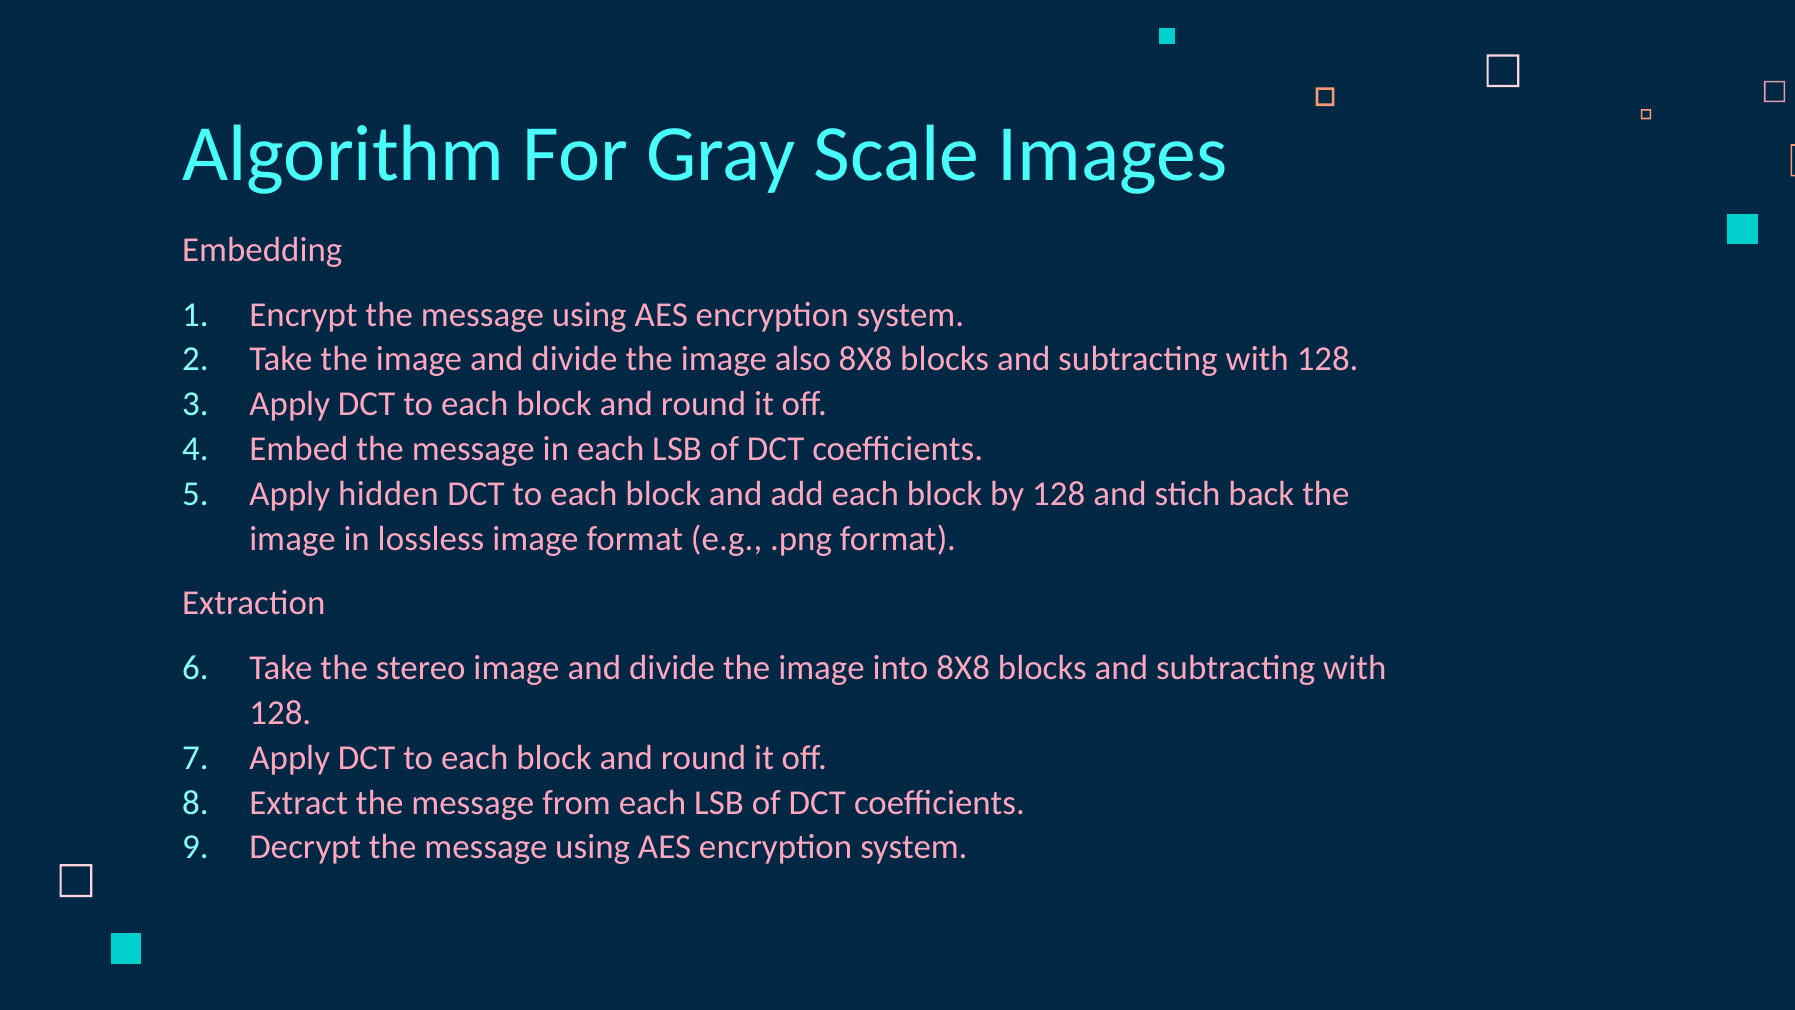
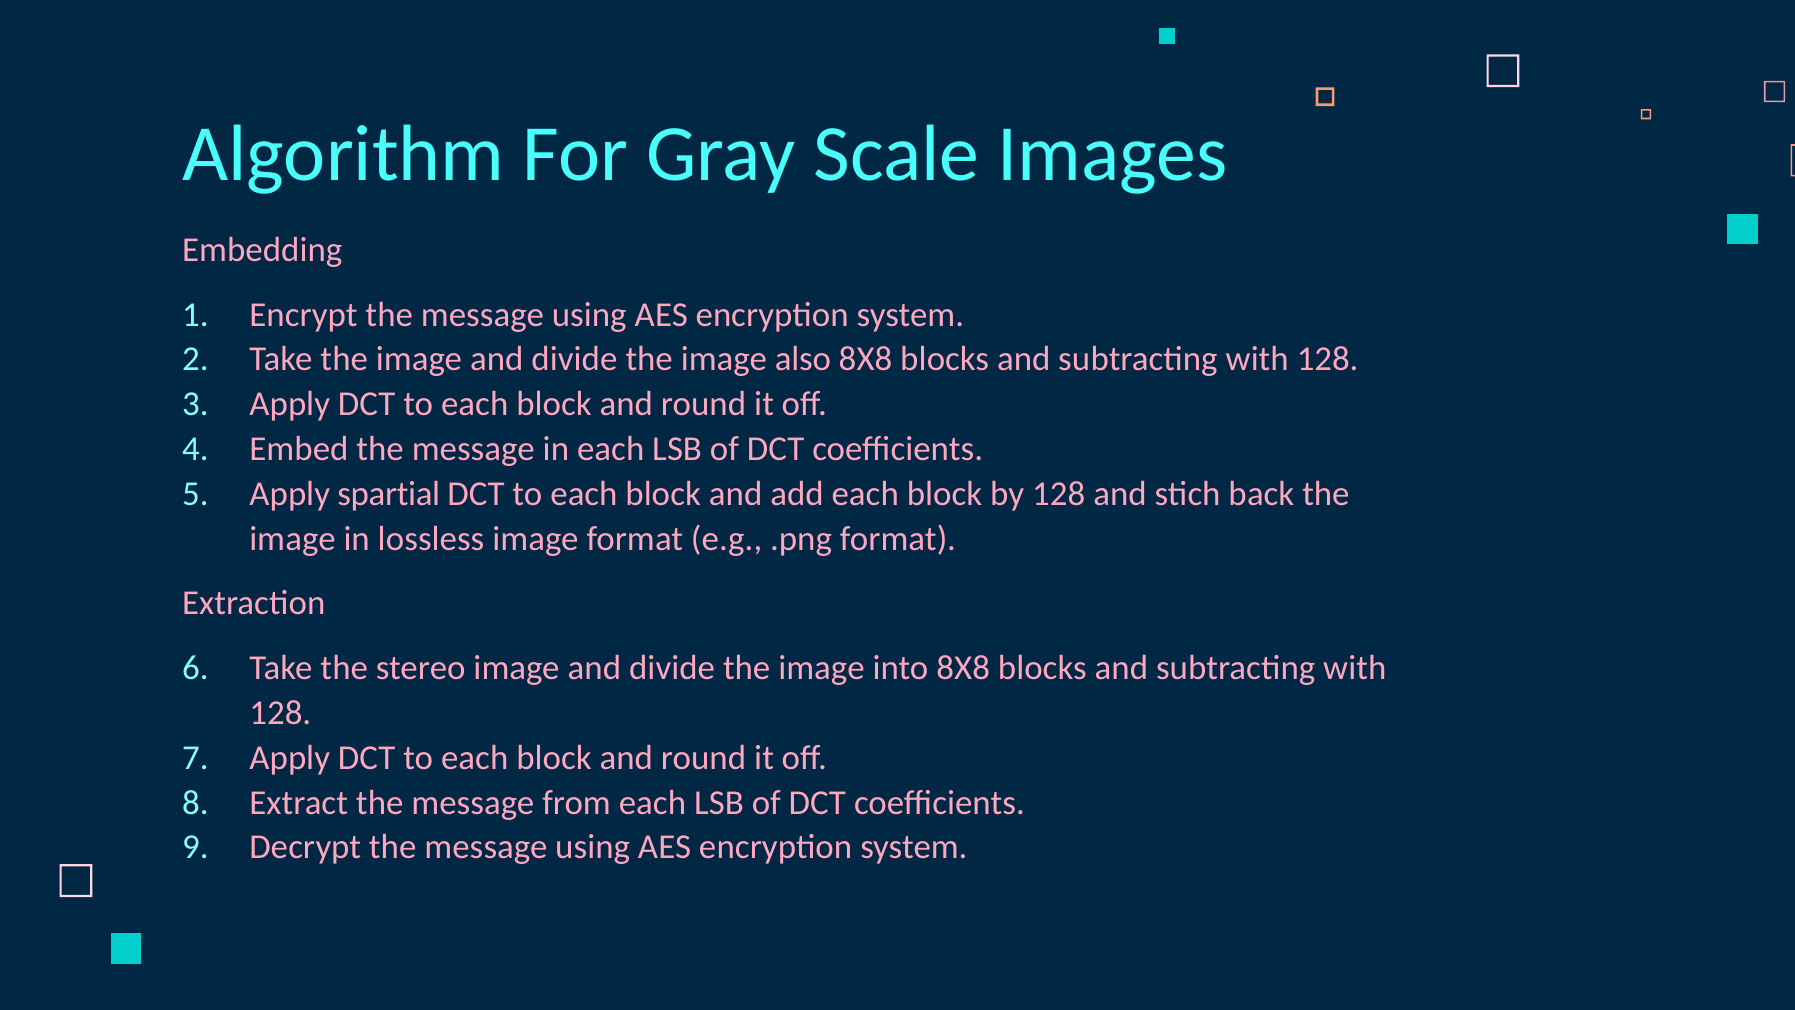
hidden: hidden -> spartial (389, 494)
